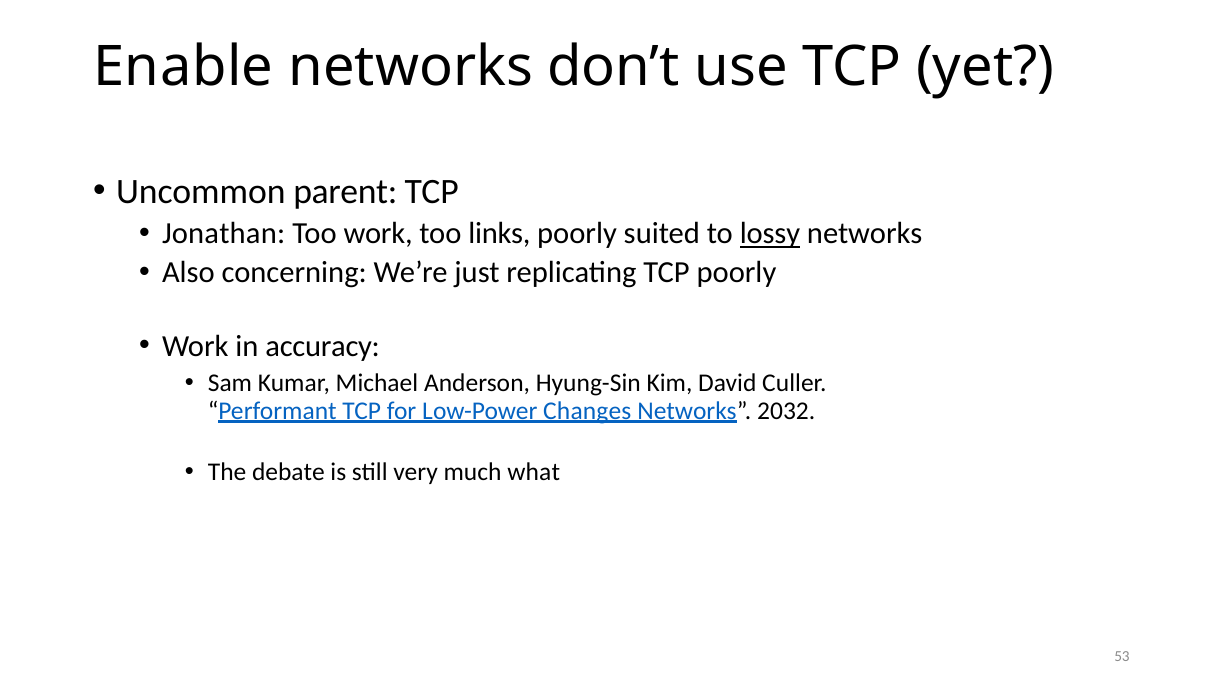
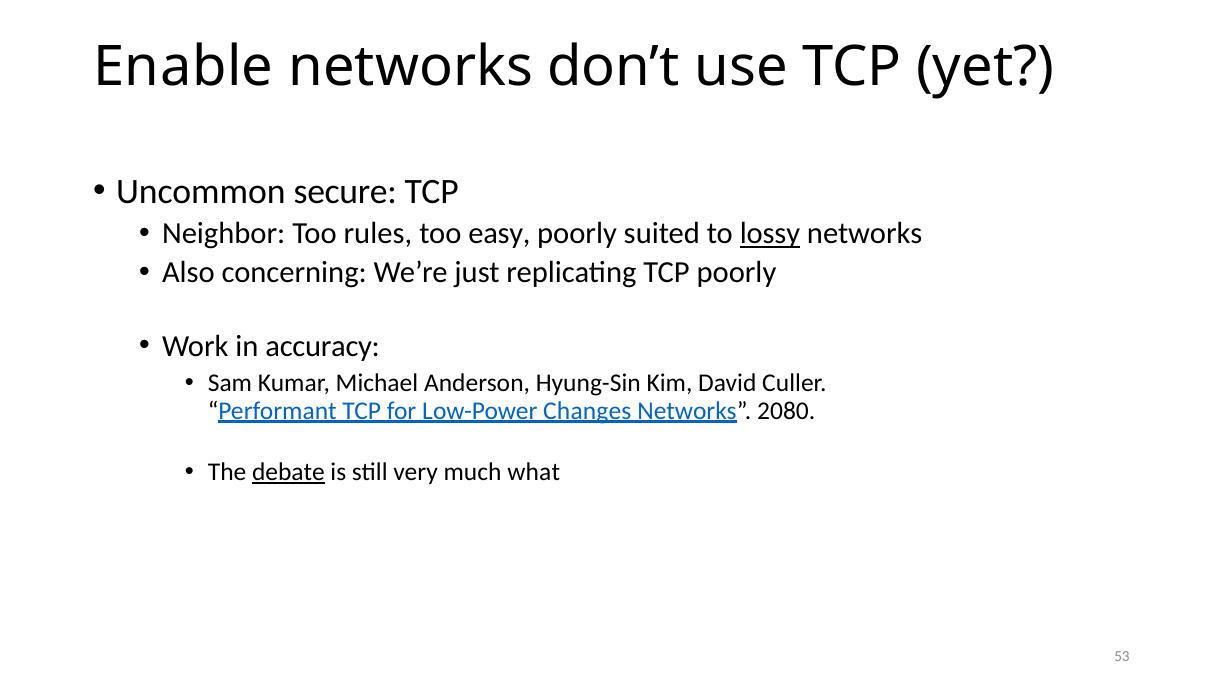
parent: parent -> secure (345, 191)
Jonathan: Jonathan -> Neighbor (224, 233)
Too work: work -> rules (378, 233)
links: links -> easy (499, 233)
2032: 2032 -> 2080 (786, 411)
debate underline: none -> present (288, 472)
